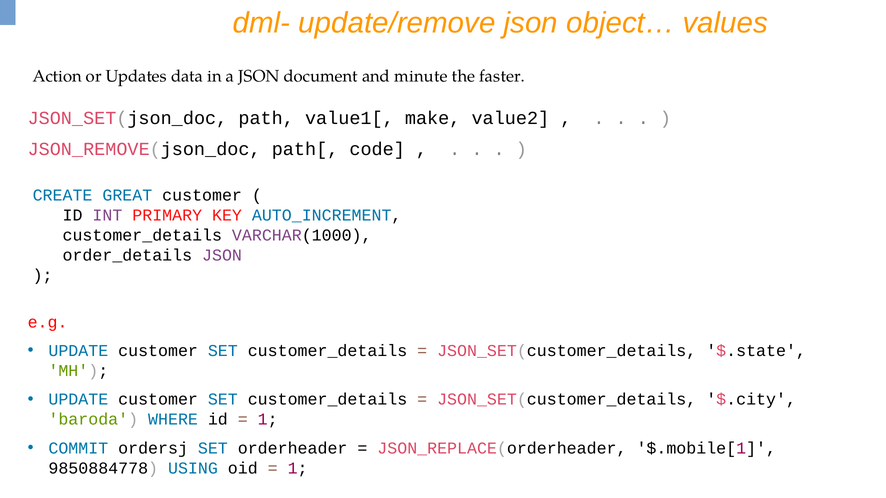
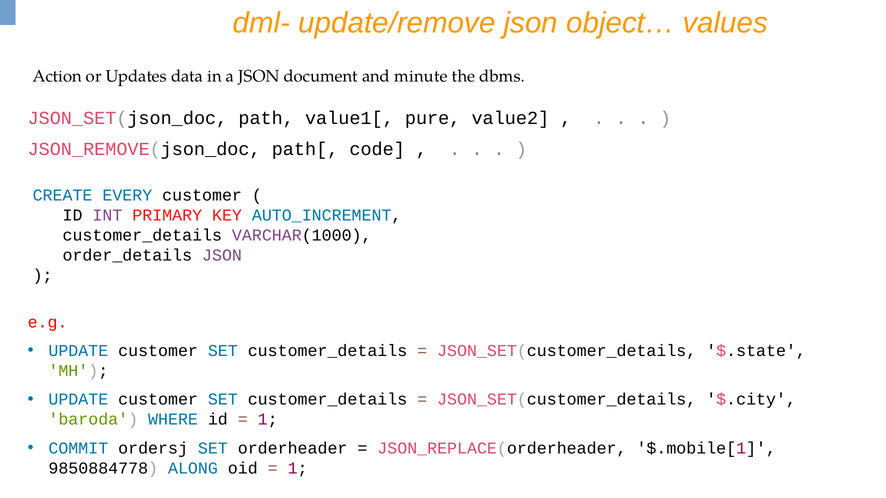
faster: faster -> dbms (502, 76)
make: make -> pure (433, 118)
GREAT: GREAT -> EVERY (127, 196)
USING: USING -> ALONG (193, 468)
